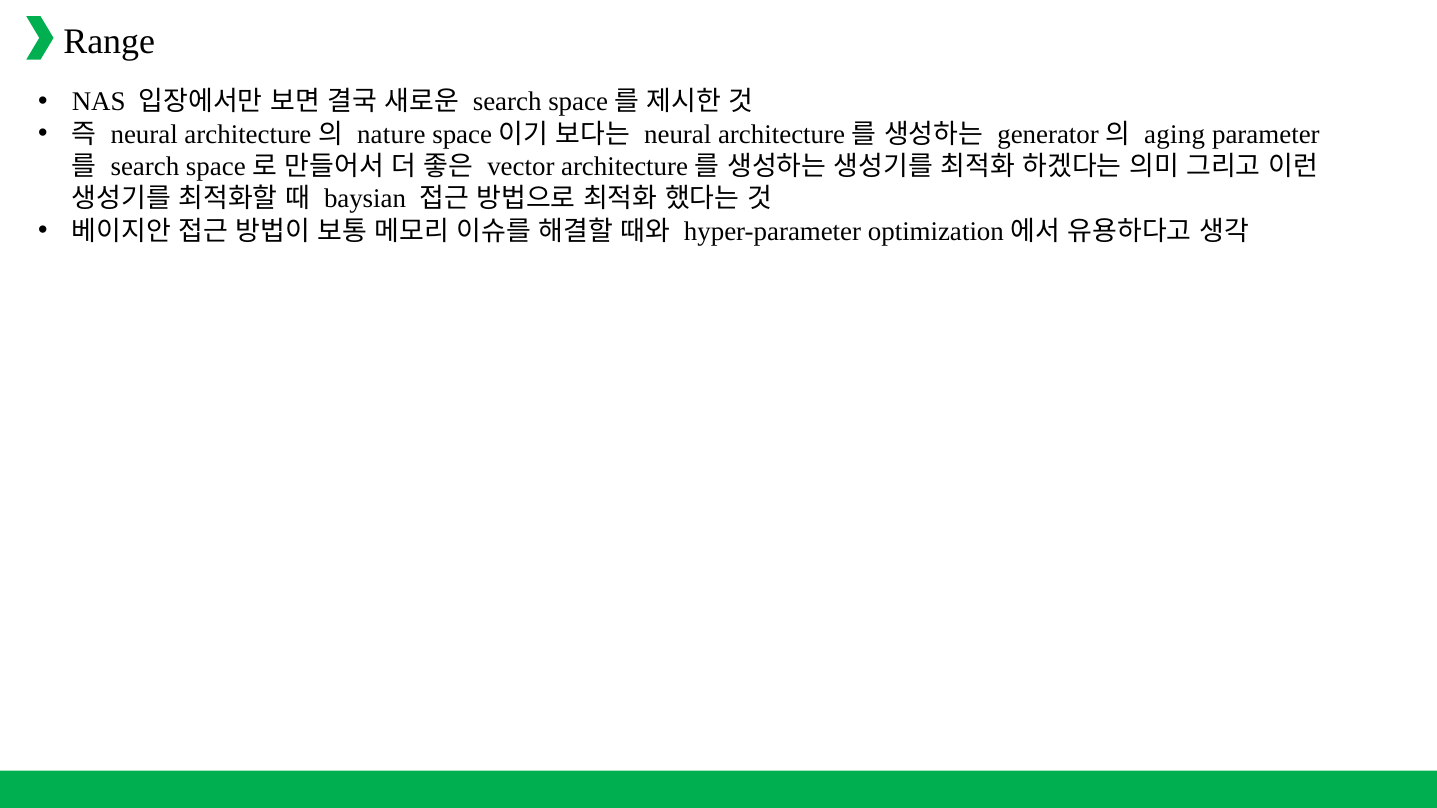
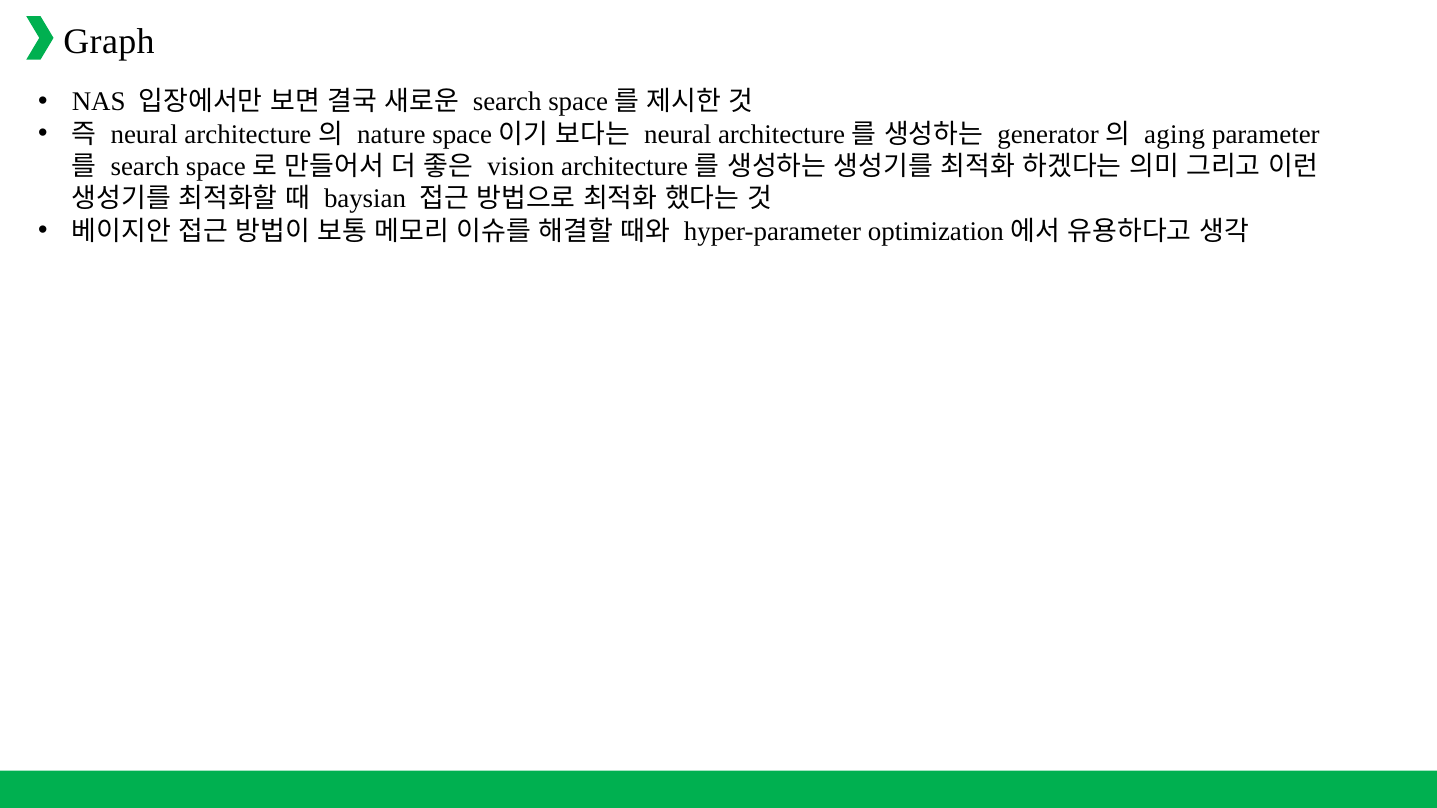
Range: Range -> Graph (109, 42)
vector: vector -> vision (521, 167)
